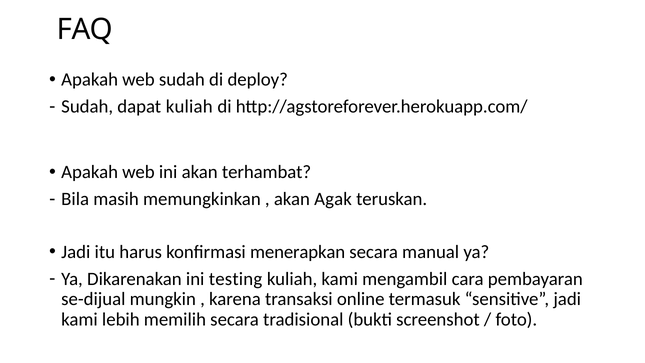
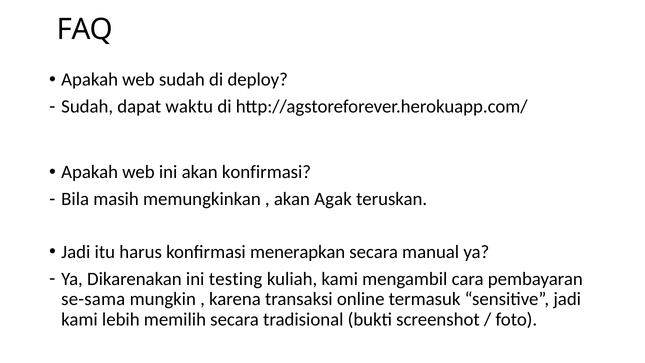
dapat kuliah: kuliah -> waktu (189, 107)
akan terhambat: terhambat -> konfirmasi (267, 172)
se-dijual: se-dijual -> se-sama (93, 299)
